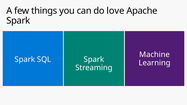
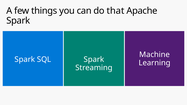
love: love -> that (115, 11)
